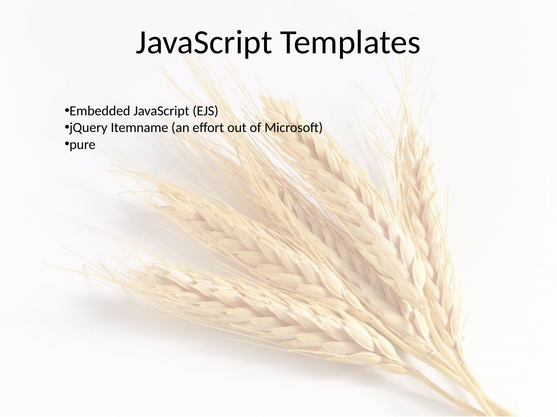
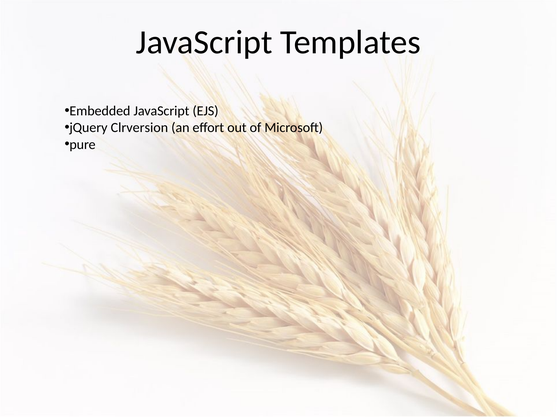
Itemname: Itemname -> Clrversion (139, 128)
